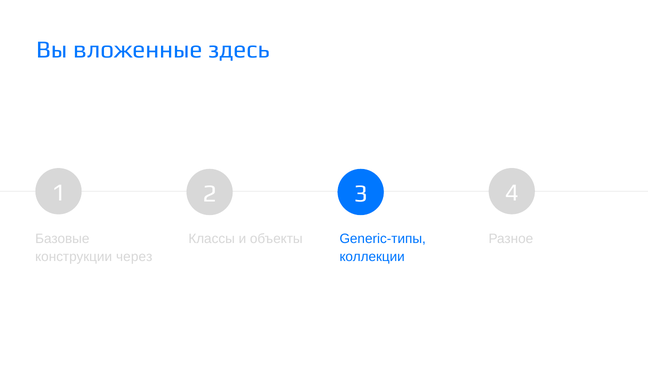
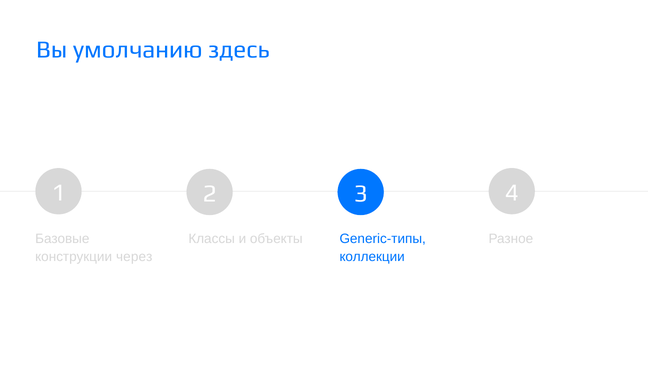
вложенные: вложенные -> умолчанию (138, 50)
